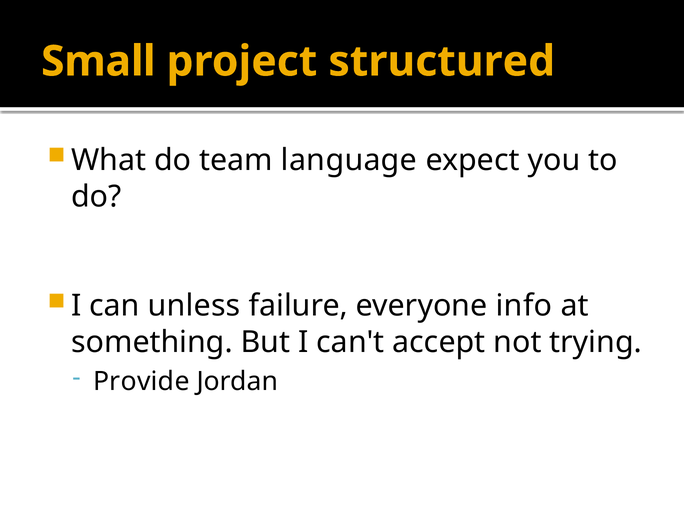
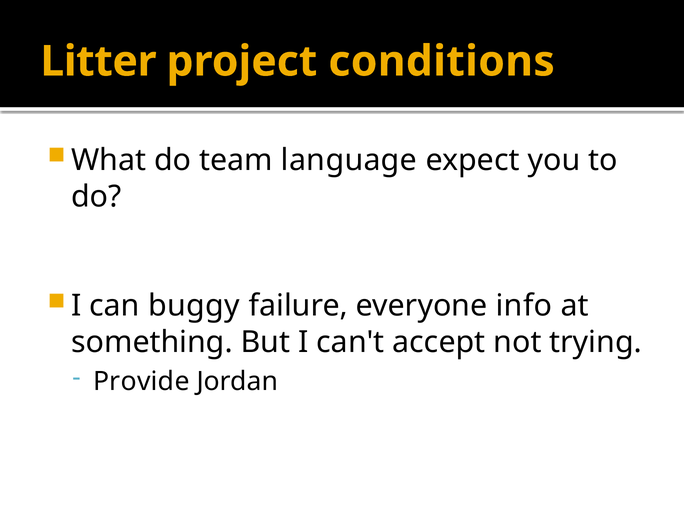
Small: Small -> Litter (98, 61)
structured: structured -> conditions (442, 61)
unless: unless -> buggy (194, 306)
